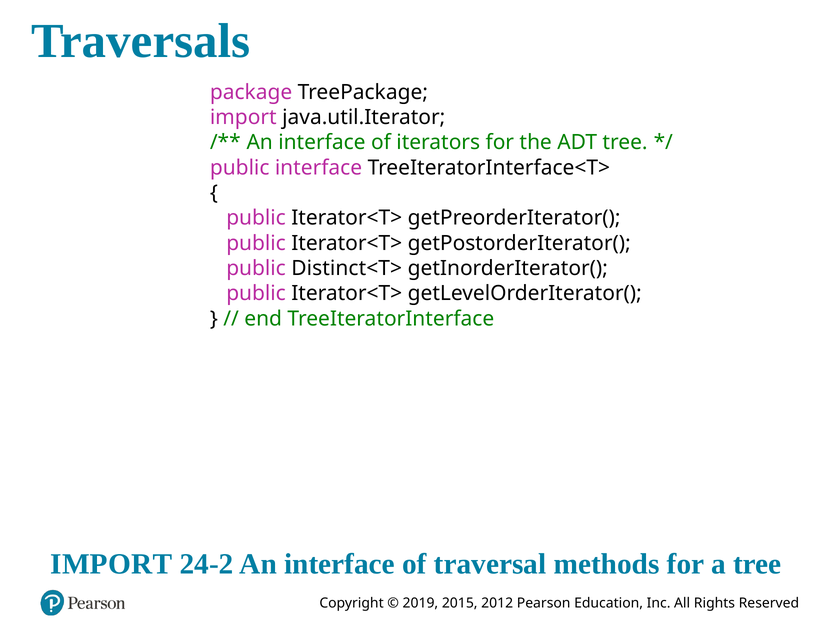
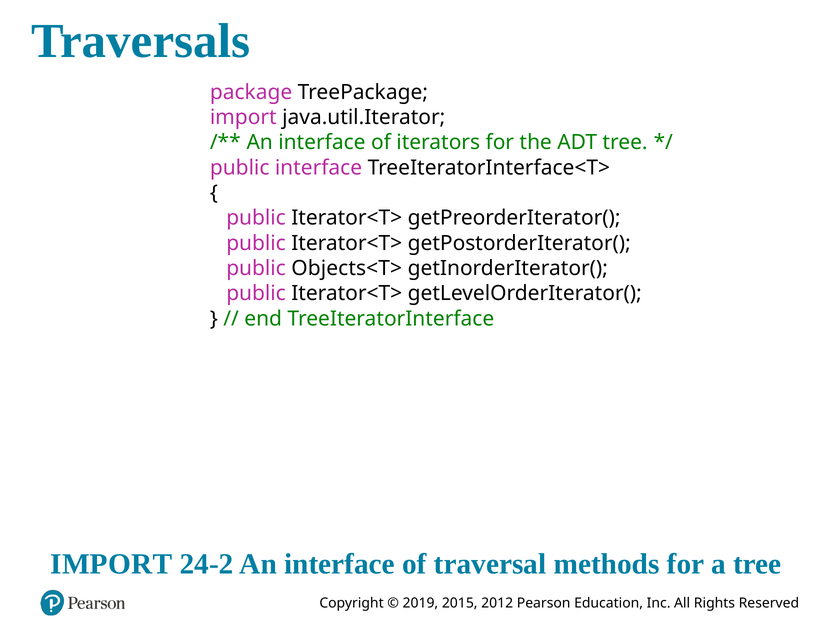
Distinct<T>: Distinct<T> -> Objects<T> (347, 268)
